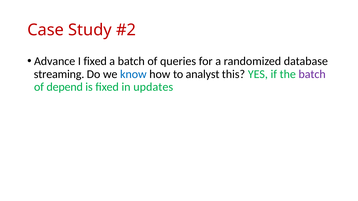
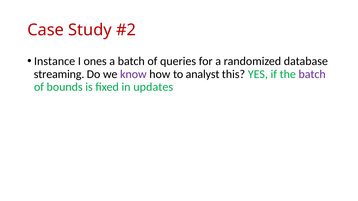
Advance: Advance -> Instance (55, 61)
I fixed: fixed -> ones (95, 61)
know colour: blue -> purple (133, 74)
depend: depend -> bounds (65, 87)
